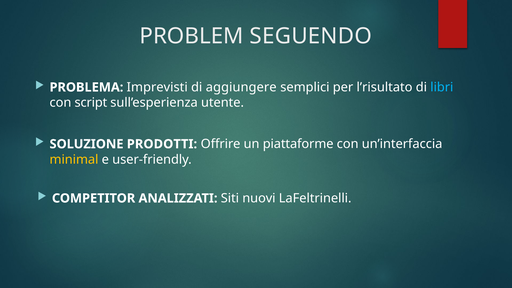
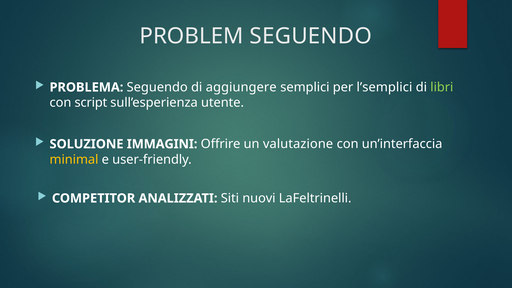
PROBLEMA Imprevisti: Imprevisti -> Seguendo (157, 87)
l’risultato: l’risultato -> l’semplici (384, 87)
libri colour: light blue -> light green (442, 87)
PRODOTTI: PRODOTTI -> IMMAGINI (162, 144)
piattaforme: piattaforme -> valutazione (298, 144)
